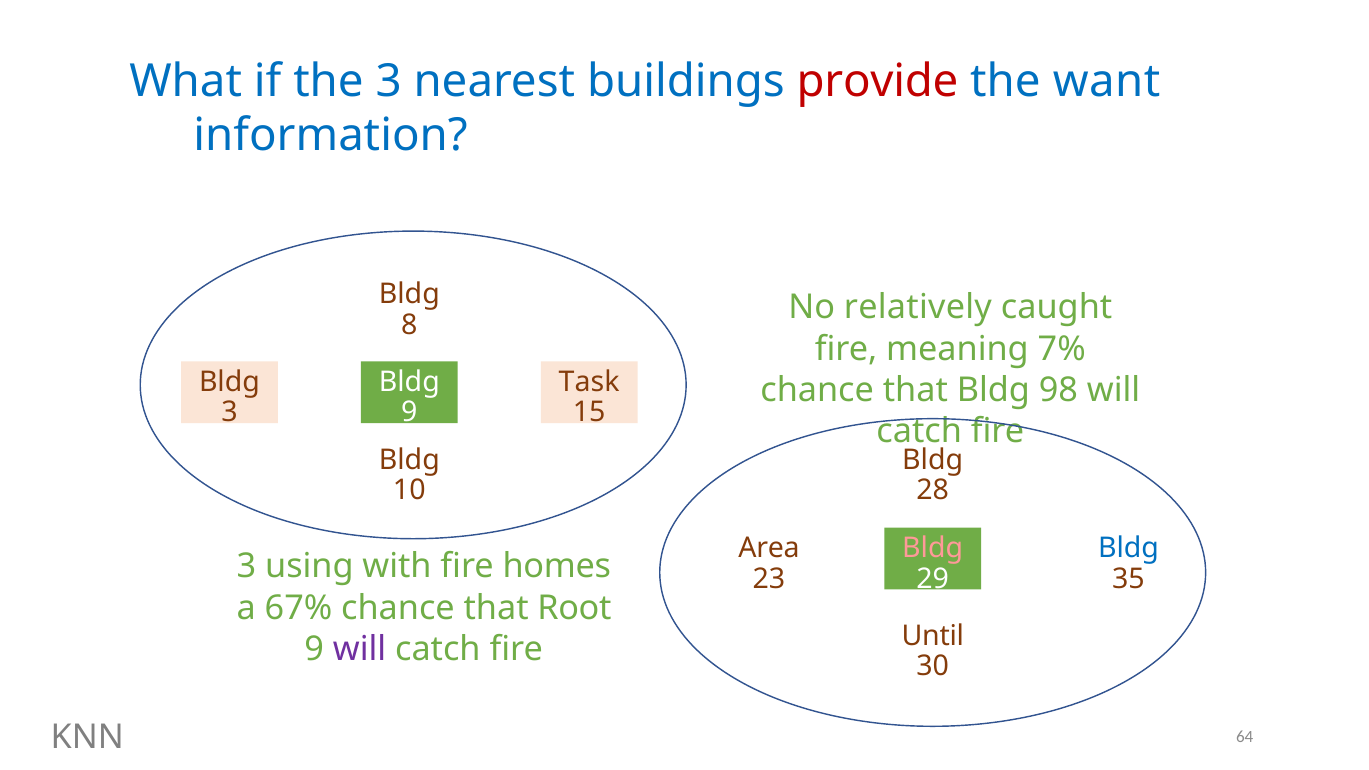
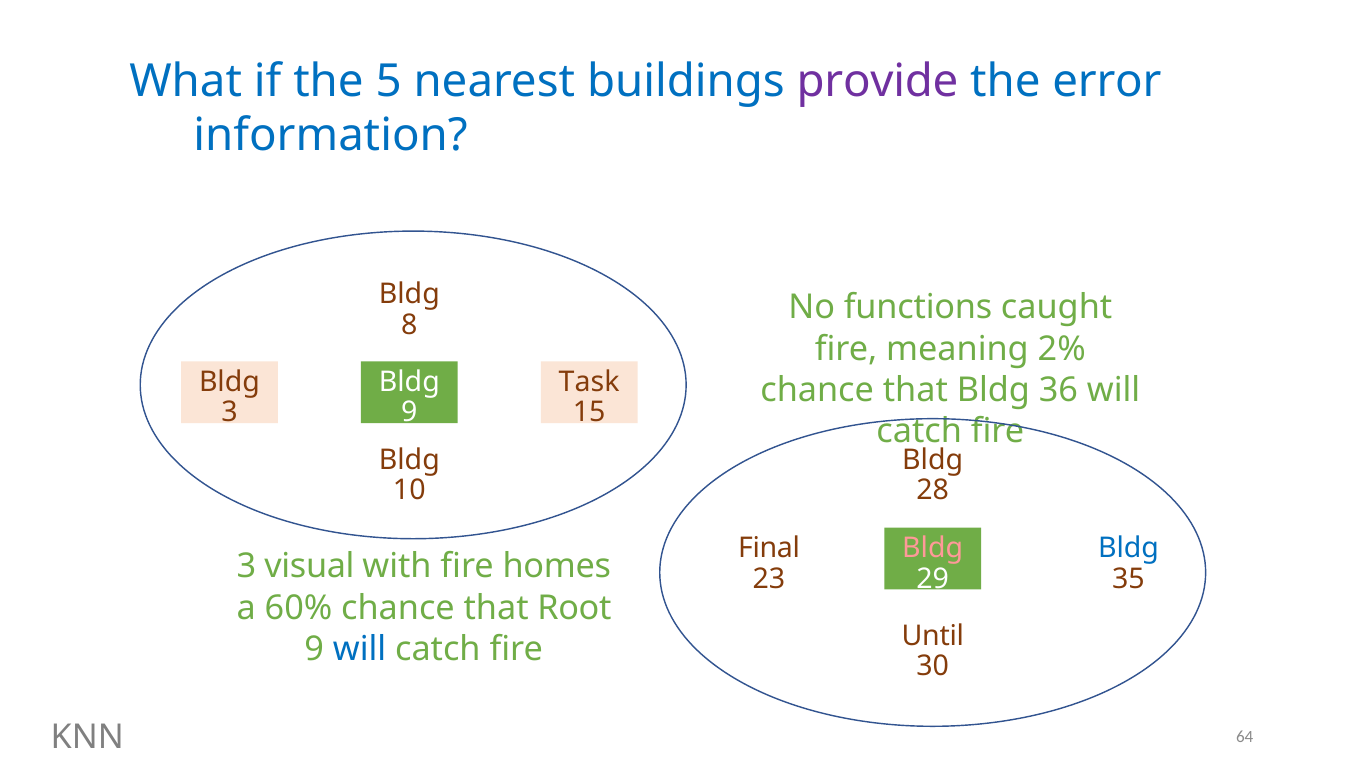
the 3: 3 -> 5 (389, 81)
provide colour: red -> purple (878, 81)
want: want -> error (1107, 81)
relatively: relatively -> functions (918, 308)
7%: 7% -> 2% (1062, 349)
98: 98 -> 36 (1059, 390)
Area: Area -> Final (769, 548)
using: using -> visual (310, 567)
67%: 67% -> 60% (299, 608)
will colour: purple -> blue (360, 649)
